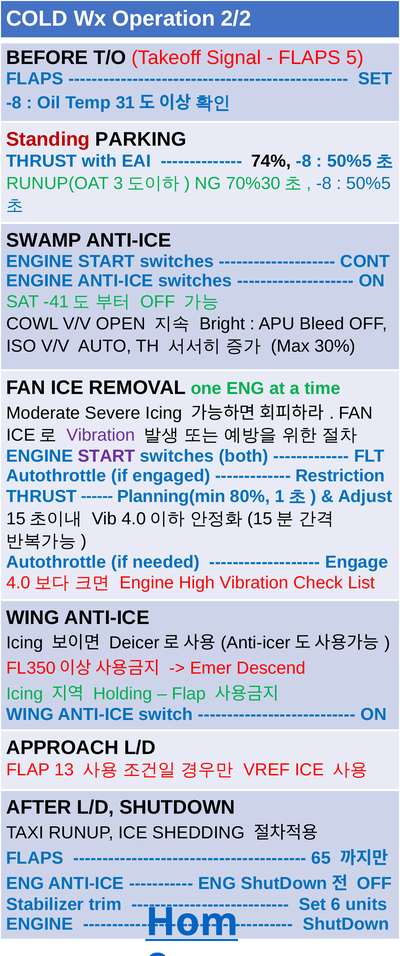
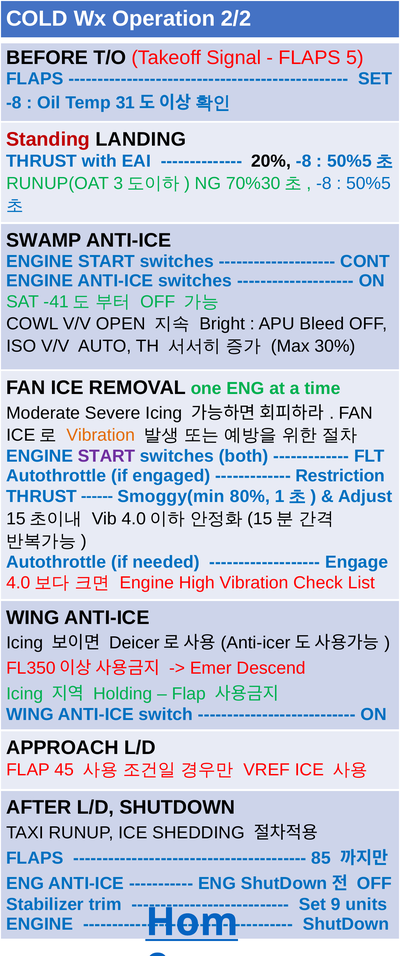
PARKING: PARKING -> LANDING (141, 139)
74%: 74% -> 20% (271, 161)
Vibration colour: purple -> orange (101, 435)
Planning(min: Planning(min -> Smoggy(min (171, 497)
13: 13 -> 45 (64, 771)
65: 65 -> 85 (321, 859)
6: 6 -> 9 (336, 905)
